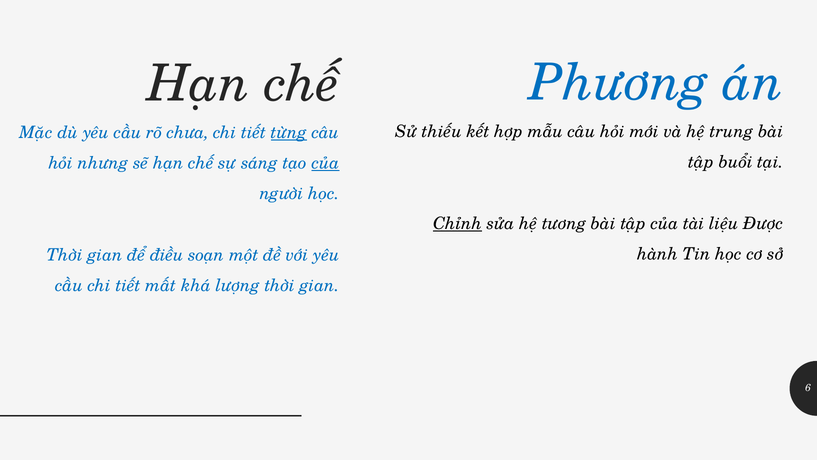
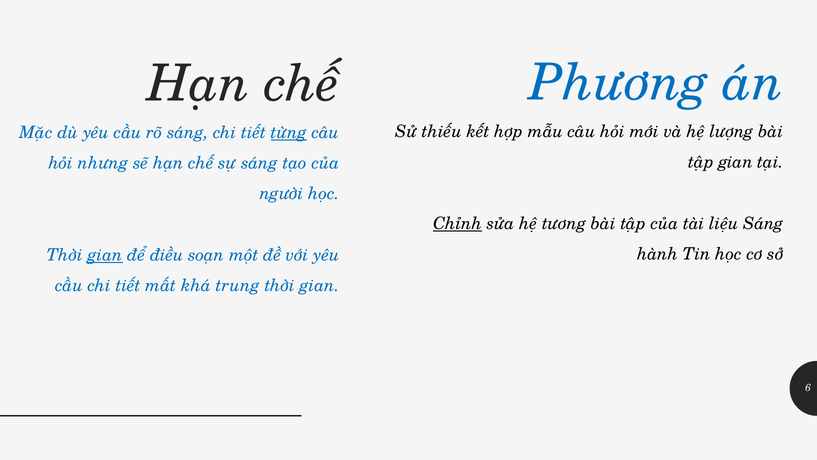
trung: trung -> lượng (732, 131)
rõ chưa: chưa -> sáng (188, 132)
tập buổi: buổi -> gian (736, 162)
của underline: present -> none (325, 163)
liệu Được: Được -> Sáng (763, 223)
gian underline: none -> present (105, 255)
lượng: lượng -> trung (238, 286)
